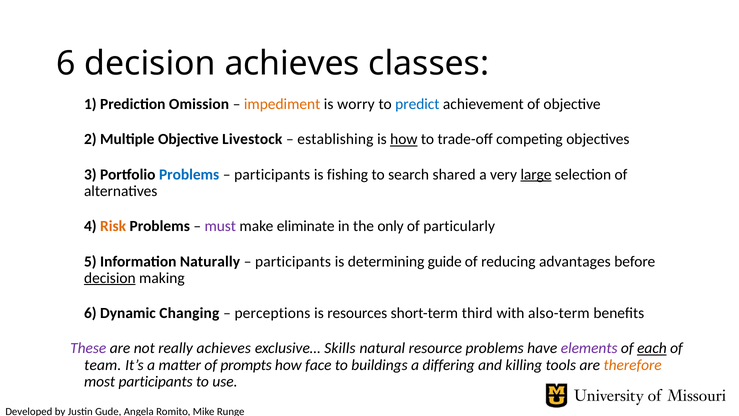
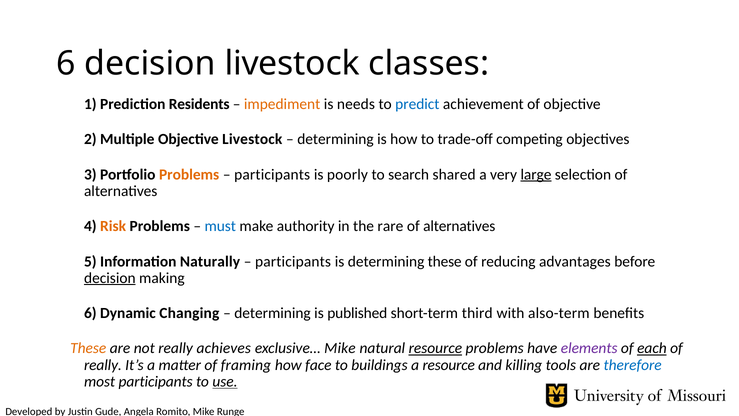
decision achieves: achieves -> livestock (292, 64)
Omission: Omission -> Residents (199, 104)
worry: worry -> needs (356, 104)
establishing: establishing -> determining (335, 139)
how underline: present -> none (404, 139)
Problems colour: blue -> orange (189, 174)
fishing: fishing -> poorly (347, 174)
must colour: purple -> blue (220, 226)
eliminate: eliminate -> authority (306, 226)
only: only -> rare (390, 226)
particularly: particularly -> alternatives (459, 226)
determining guide: guide -> these (445, 261)
perceptions: perceptions -> determining (272, 313)
resources: resources -> published (357, 313)
These colour: purple -> orange (88, 348)
exclusive… Skills: Skills -> Mike (340, 348)
resource underline: none -> present (435, 348)
team: team -> really (103, 365)
prompts: prompts -> framing (246, 365)
a differing: differing -> resource (449, 365)
therefore colour: orange -> blue (633, 365)
use underline: none -> present (225, 381)
